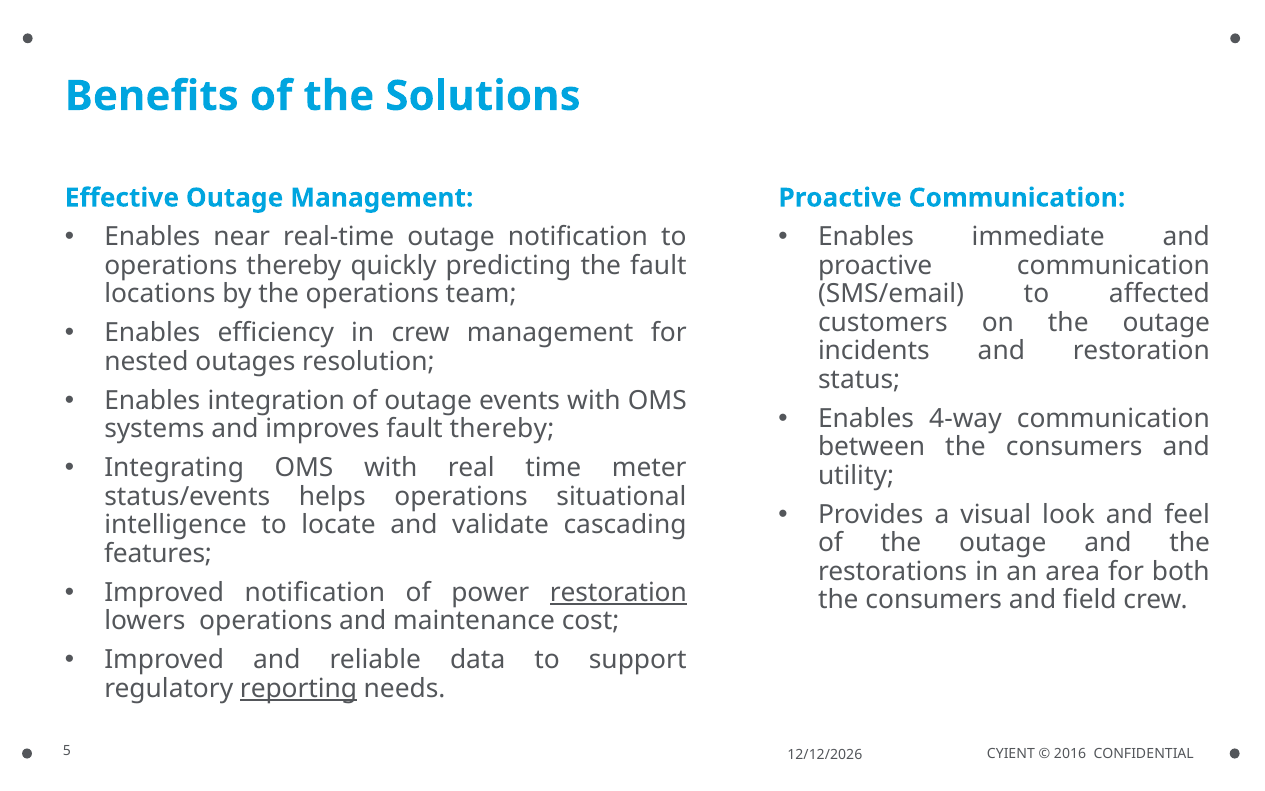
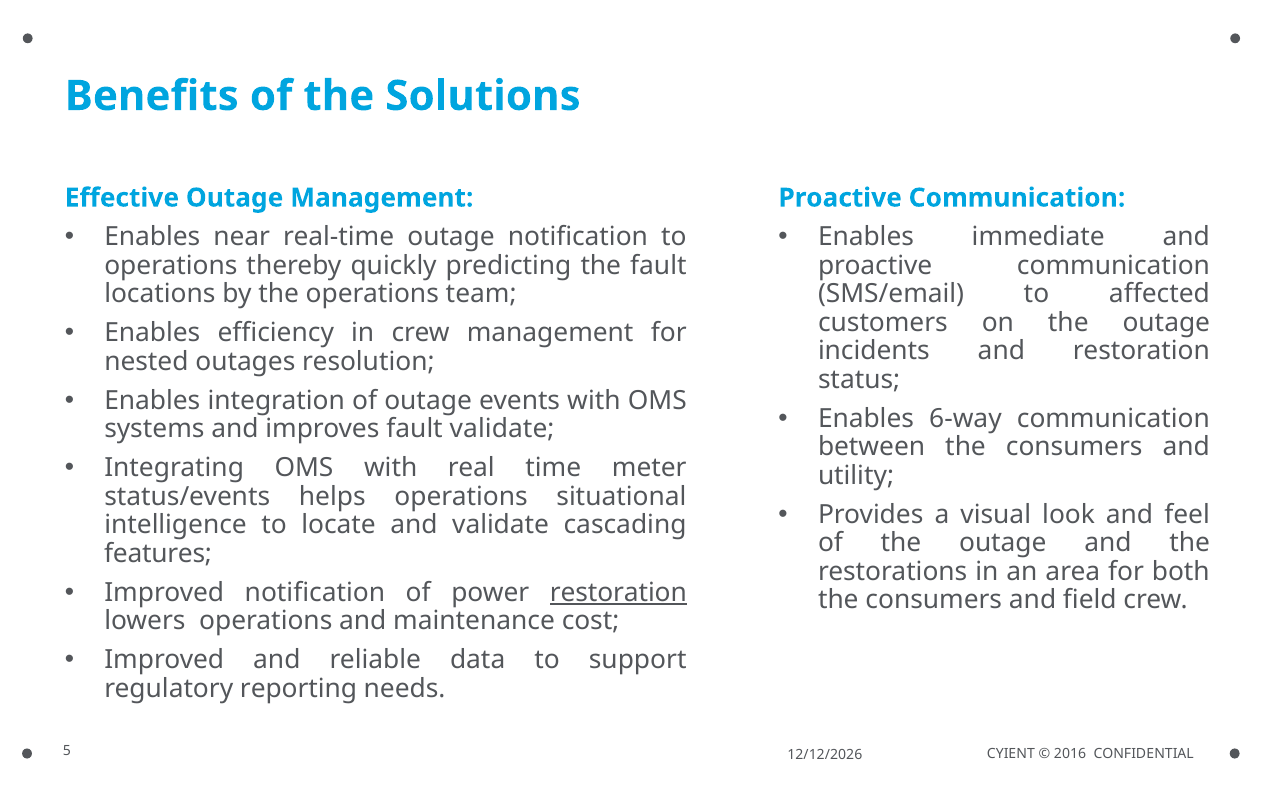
4-way: 4-way -> 6-way (965, 418)
fault thereby: thereby -> validate (502, 429)
reporting underline: present -> none (299, 688)
